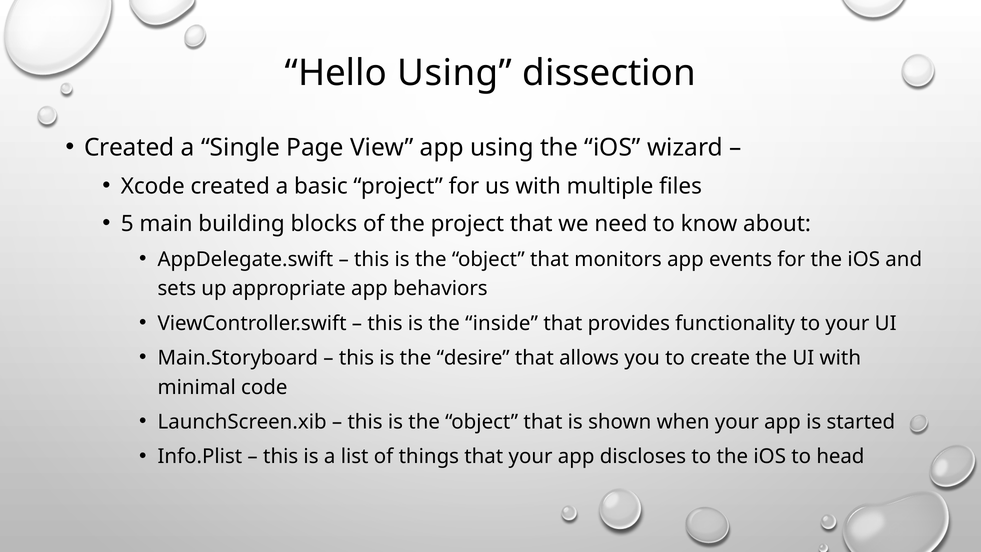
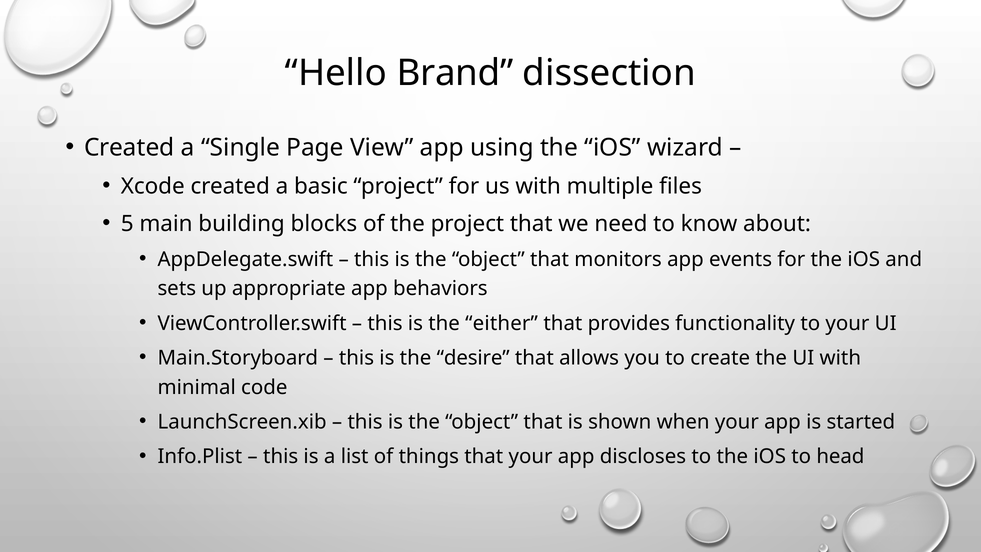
Hello Using: Using -> Brand (455, 73)
inside: inside -> either (502, 323)
